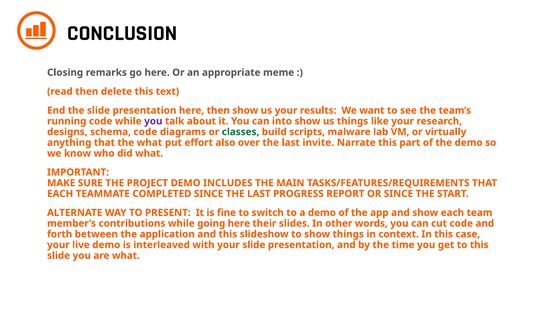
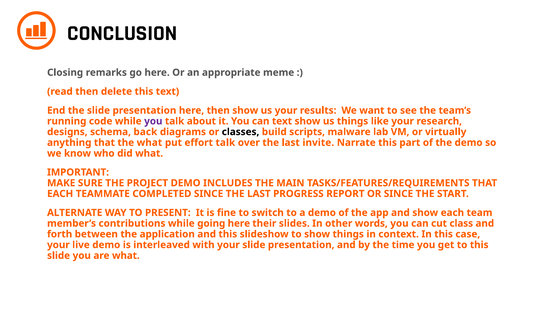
can into: into -> text (282, 121)
schema code: code -> back (145, 132)
classes colour: green -> black (241, 132)
effort also: also -> talk (225, 143)
cut code: code -> class (461, 223)
